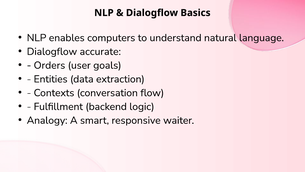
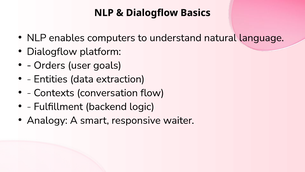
accurate: accurate -> platform (100, 51)
